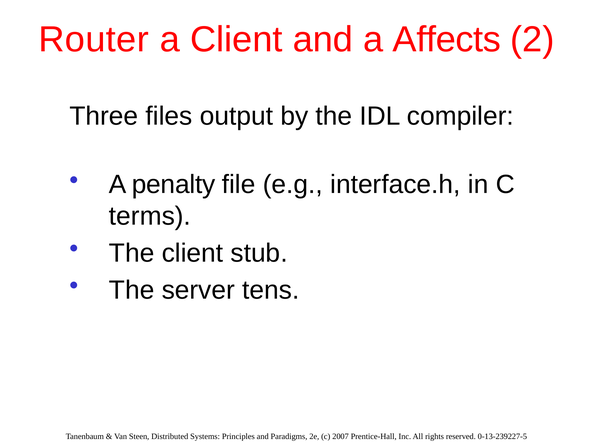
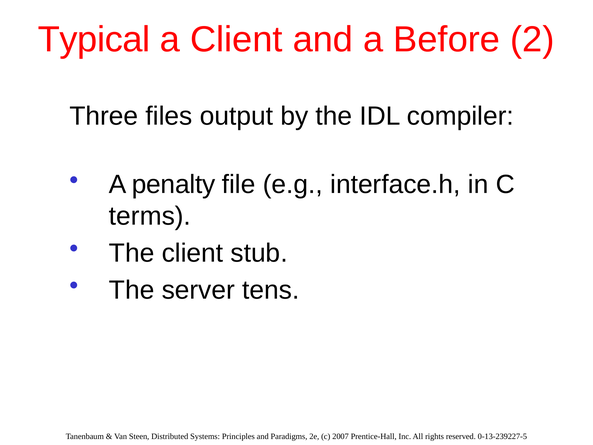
Router: Router -> Typical (94, 40)
Affects: Affects -> Before (447, 40)
